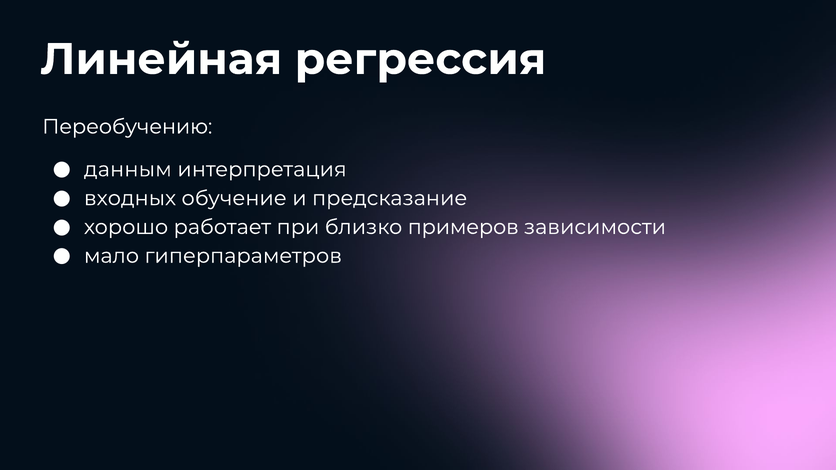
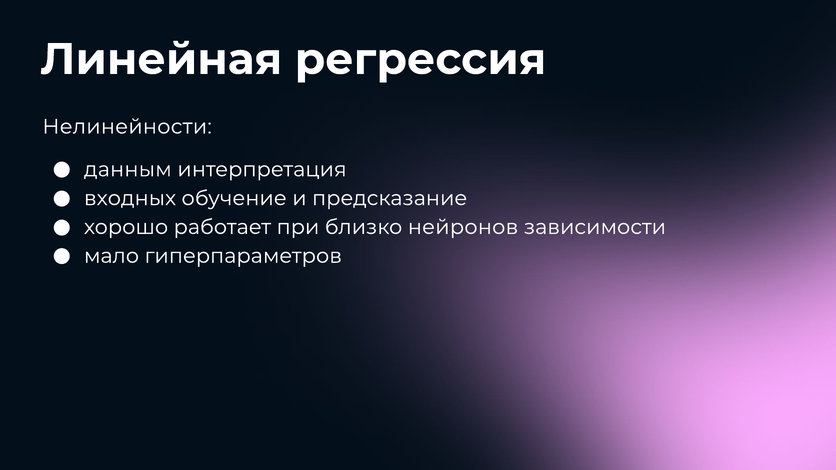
Переобучению: Переобучению -> Нелинейности (127, 127)
примеров: примеров -> нейронов (463, 227)
